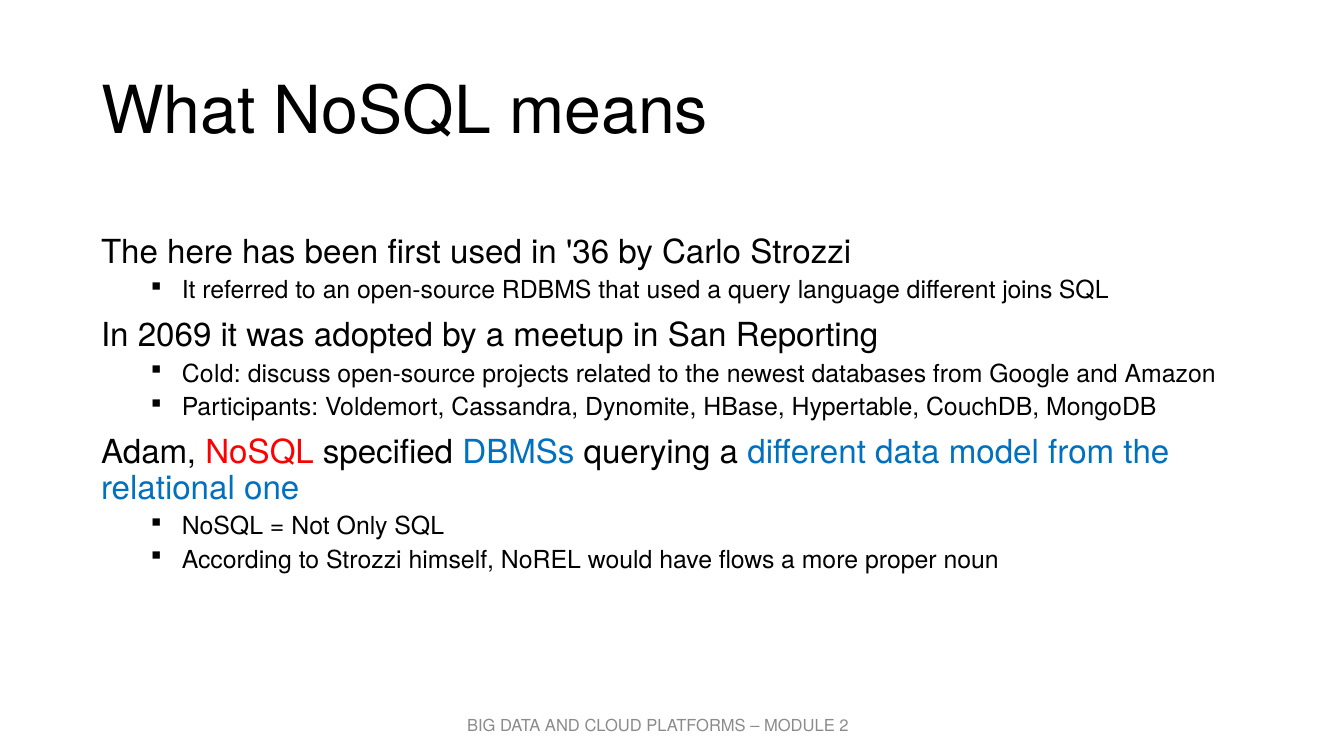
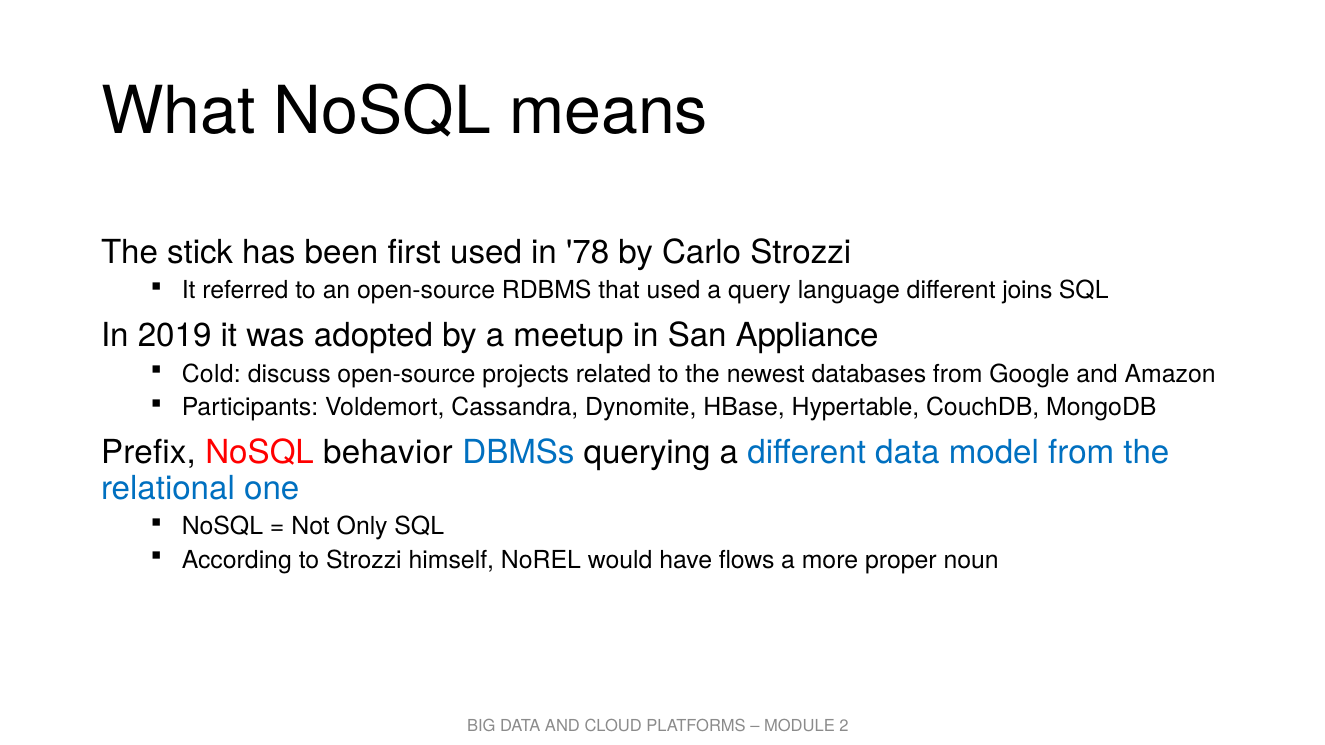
here: here -> stick (200, 252)
36: 36 -> 78 (588, 252)
2069: 2069 -> 2019 (175, 336)
Reporting: Reporting -> Appliance (807, 336)
Adam: Adam -> Prefix (148, 453)
specified: specified -> behavior (388, 453)
